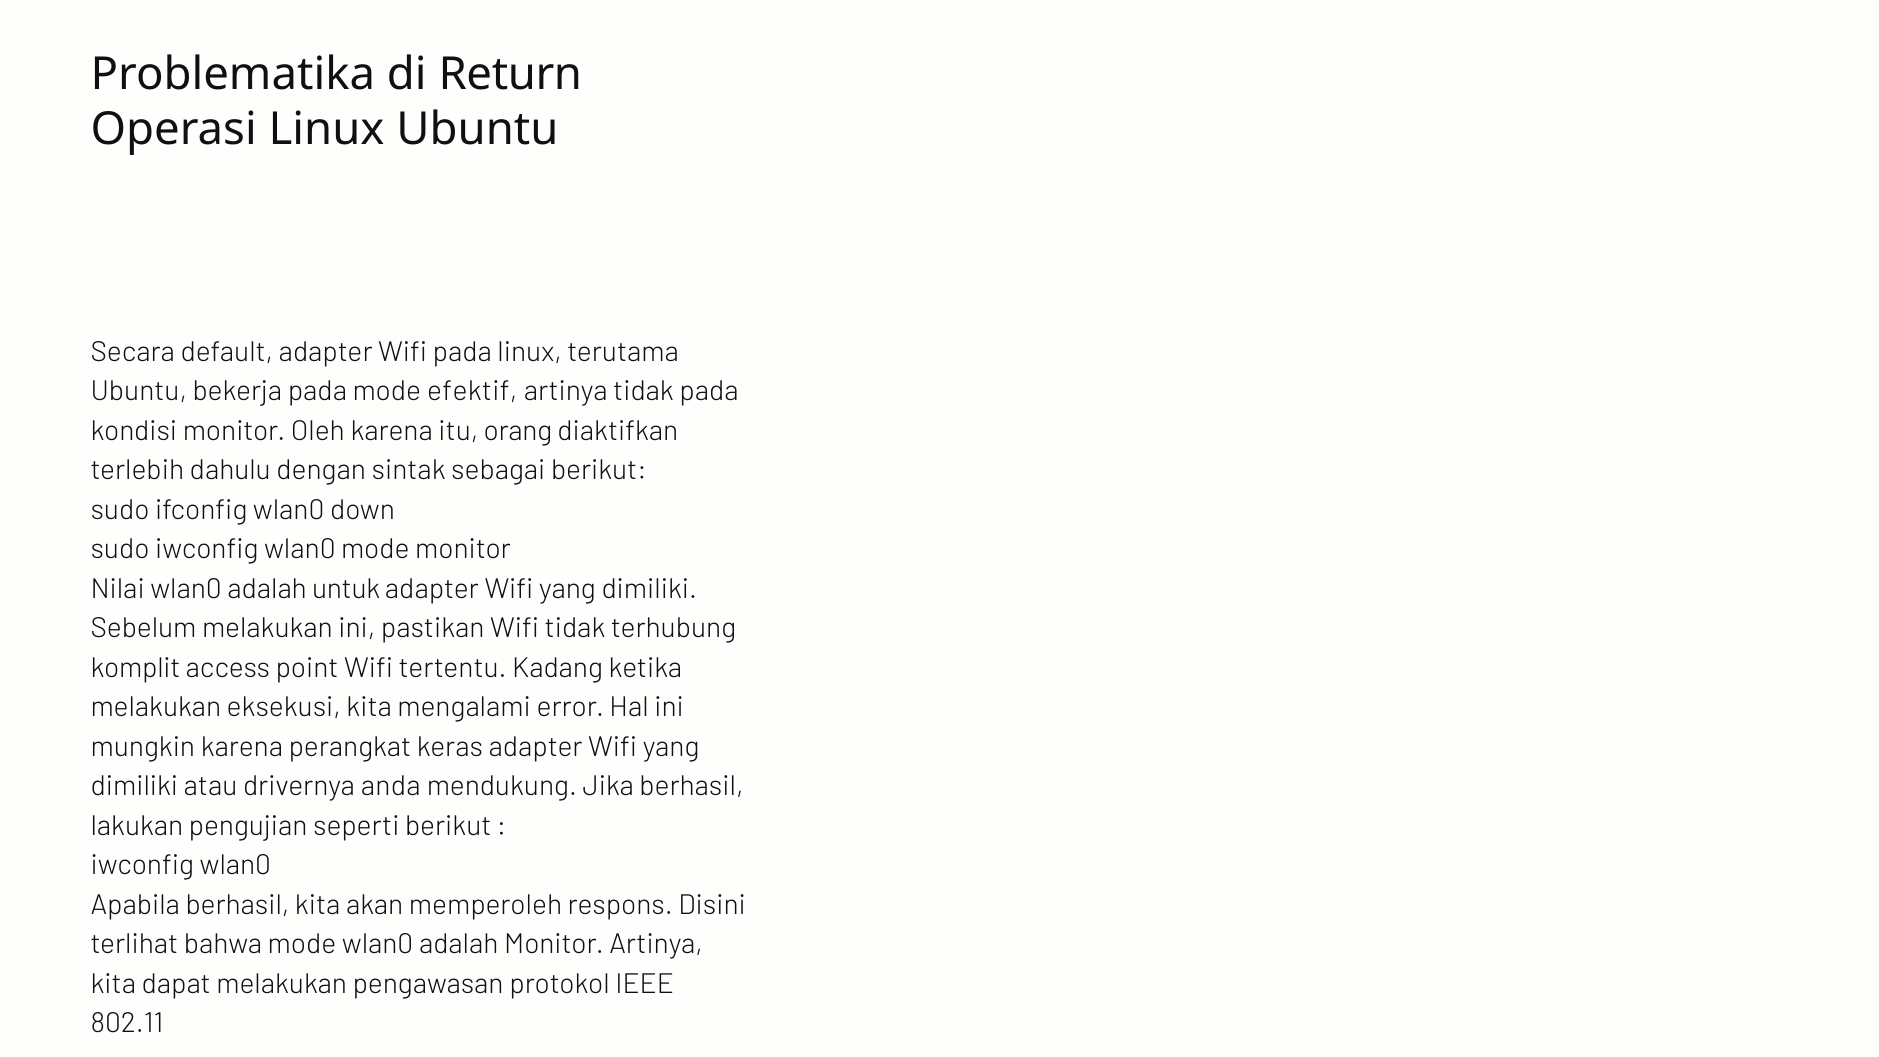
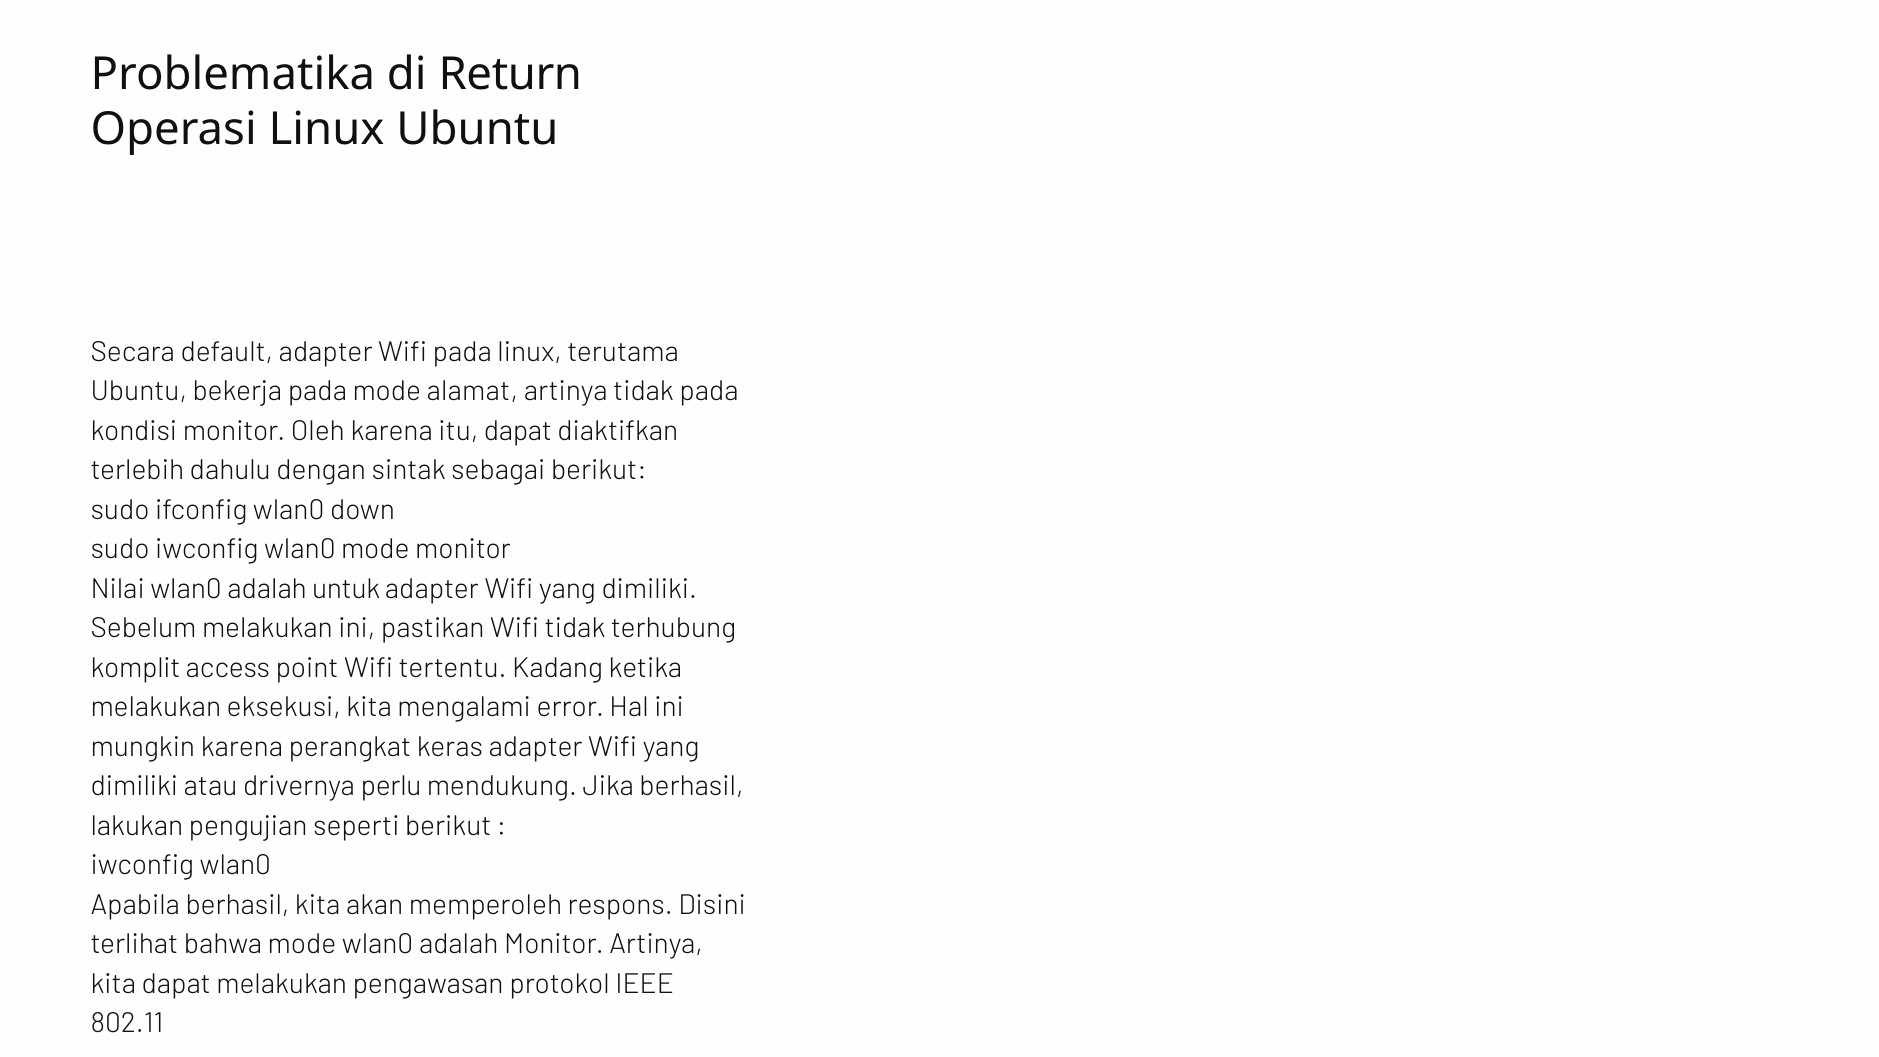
efektif: efektif -> alamat (472, 391)
itu orang: orang -> dapat (518, 431)
anda: anda -> perlu (391, 786)
